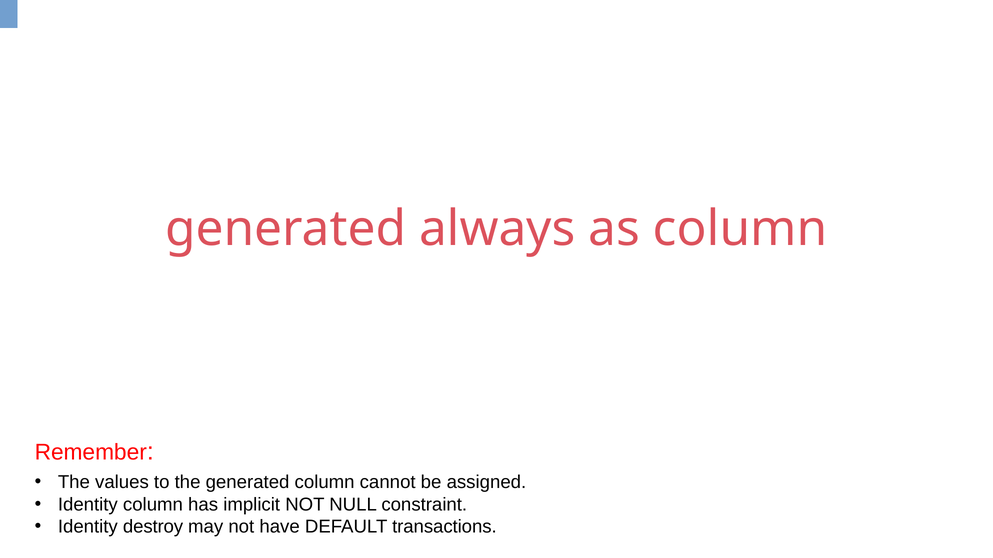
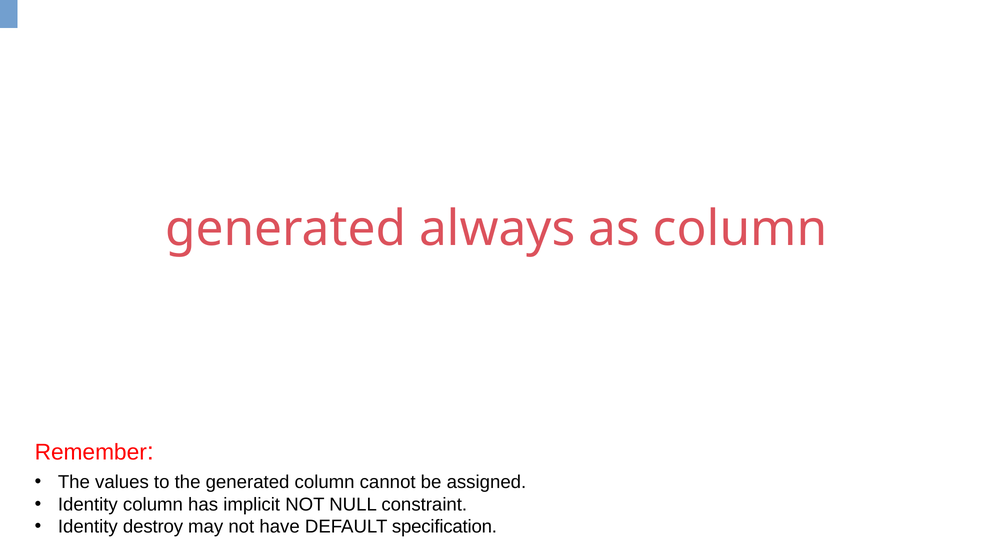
transactions: transactions -> specification (444, 527)
